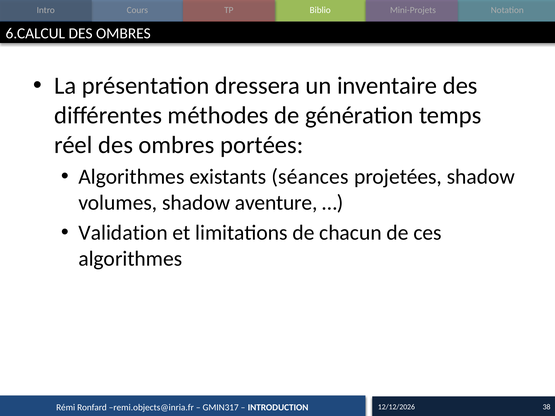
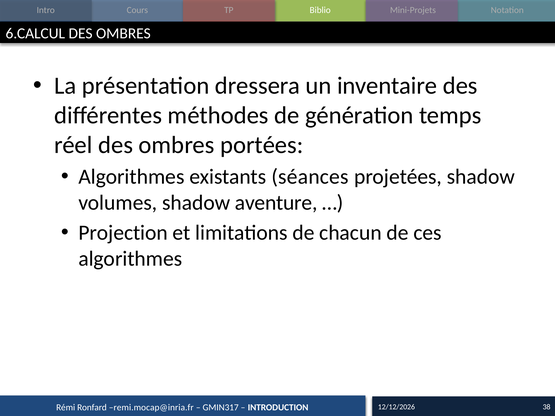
Validation: Validation -> Projection (123, 233)
remi.objects@inria.fr: remi.objects@inria.fr -> remi.mocap@inria.fr (151, 408)
